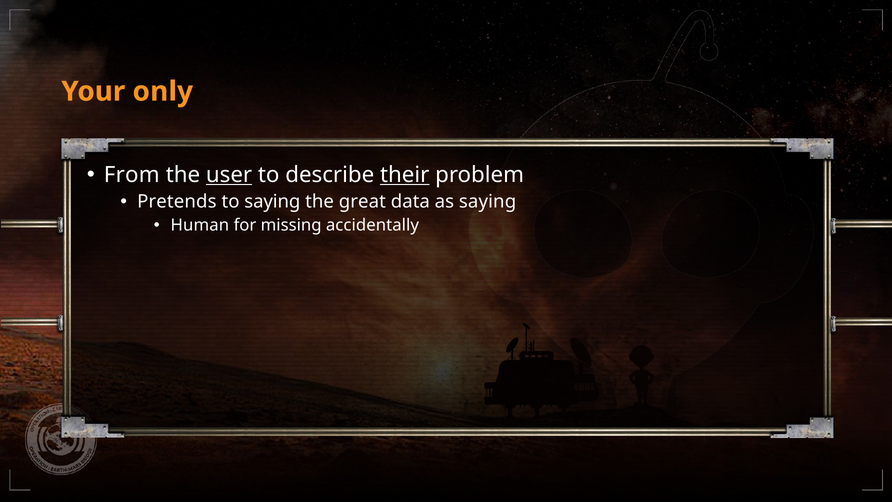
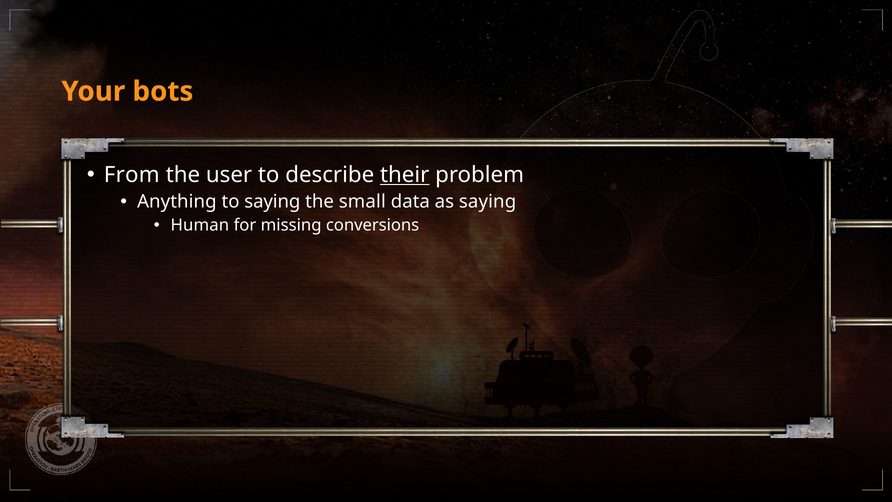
only: only -> bots (163, 91)
user underline: present -> none (229, 175)
Pretends: Pretends -> Anything (177, 202)
great: great -> small (362, 202)
accidentally: accidentally -> conversions (373, 225)
